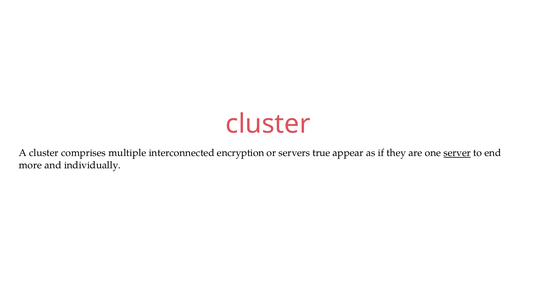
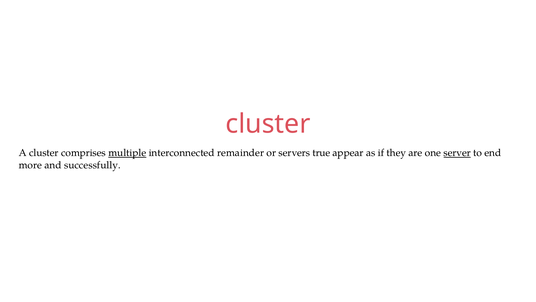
multiple underline: none -> present (127, 153)
encryption: encryption -> remainder (241, 153)
individually: individually -> successfully (92, 165)
